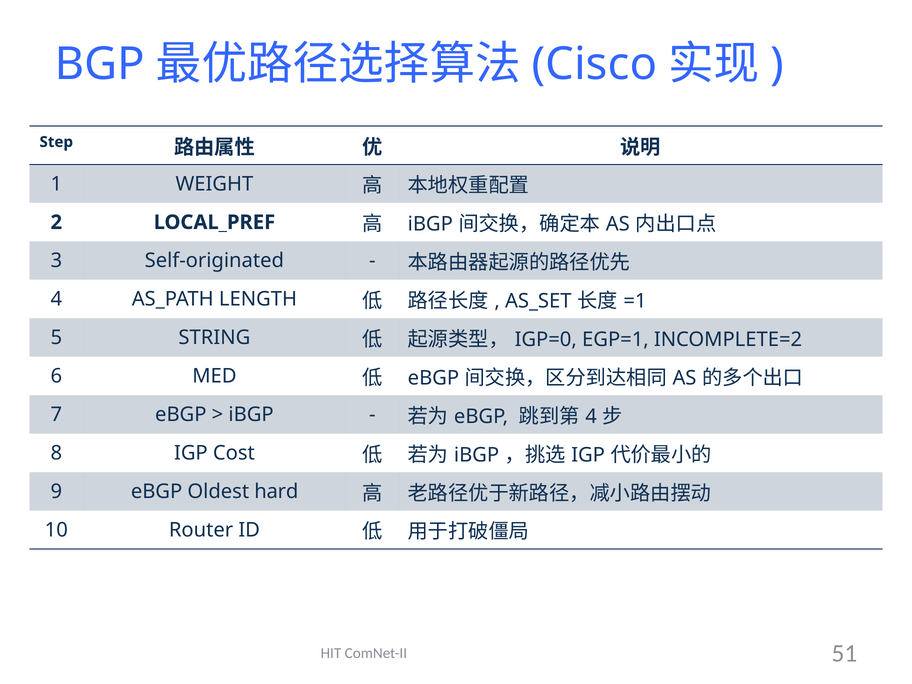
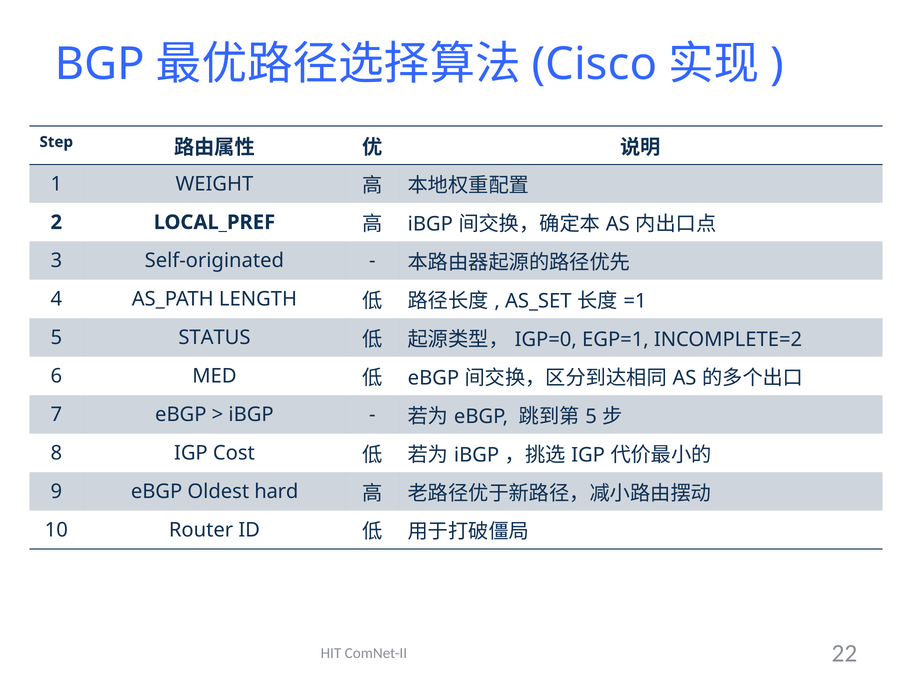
STRING: STRING -> STATUS (215, 338)
4: 4 -> 5 (591, 416)
51: 51 -> 22 (844, 654)
